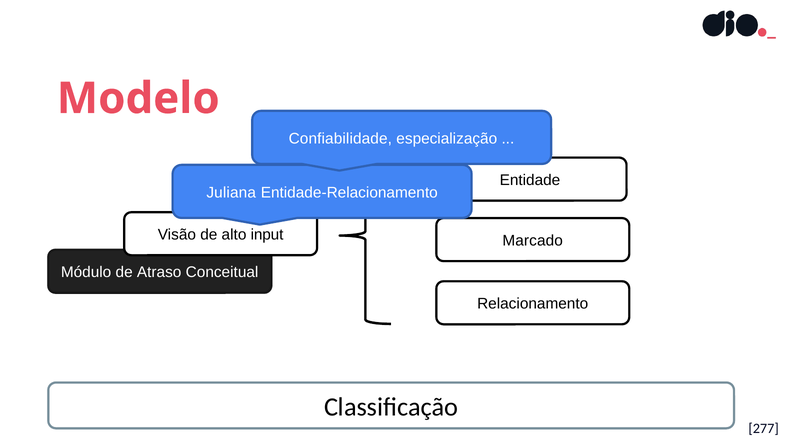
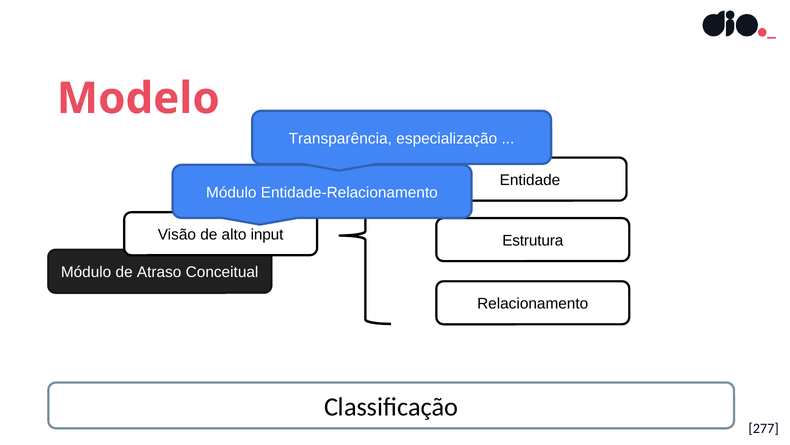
Confiabilidade: Confiabilidade -> Transparência (340, 138)
Juliana: Juliana -> Módulo (231, 192)
Marcado: Marcado -> Estrutura (533, 240)
